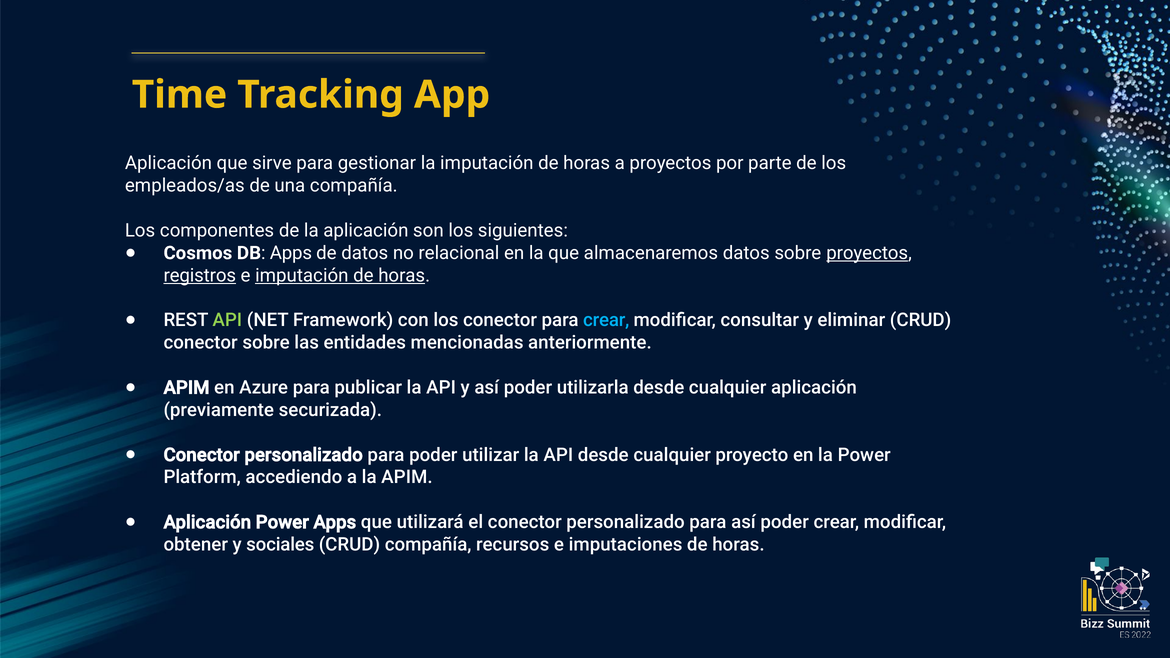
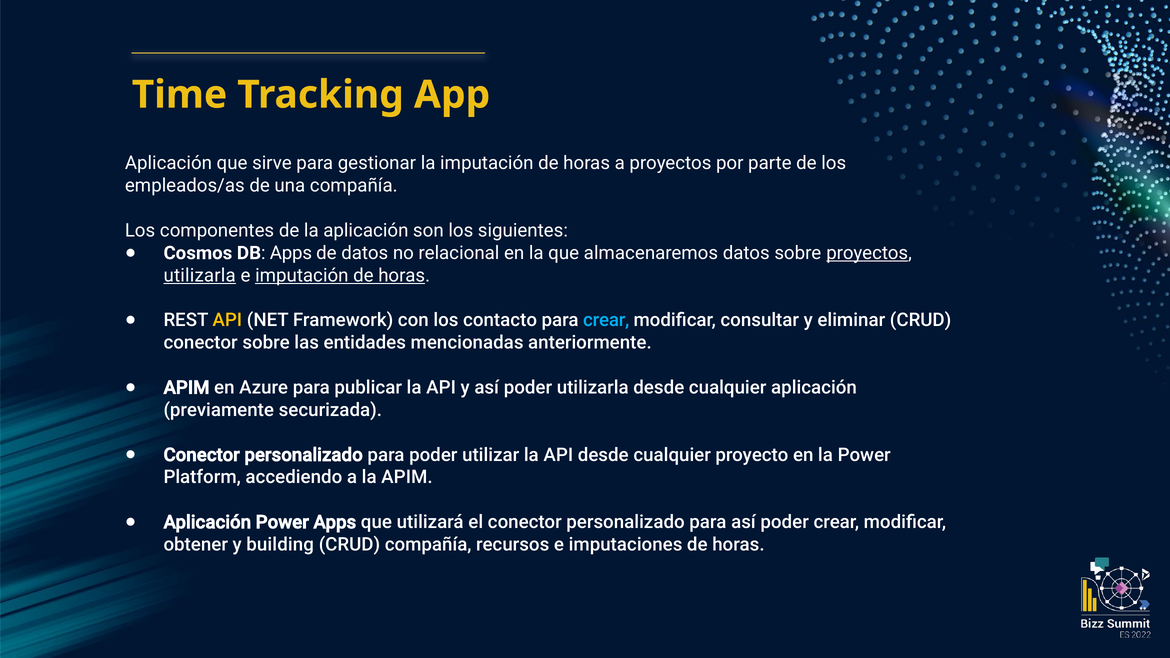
registros: registros -> utilizarla (200, 276)
API colour: light green -> yellow (227, 320)
los conector: conector -> contacto (500, 320)
sociales: sociales -> building (280, 545)
